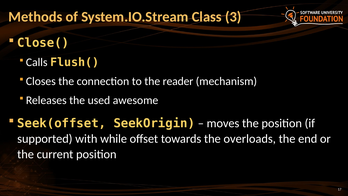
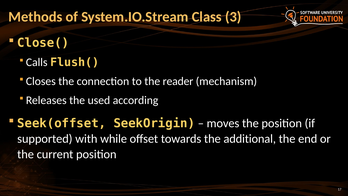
awesome: awesome -> according (136, 100)
overloads: overloads -> additional (250, 139)
